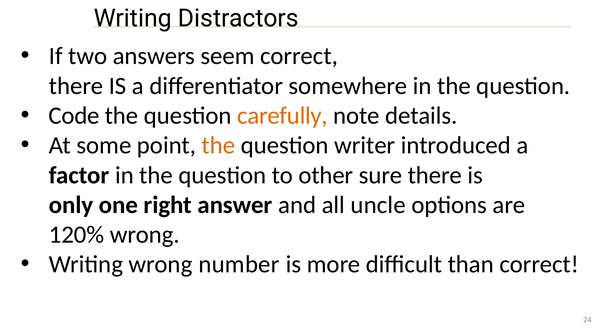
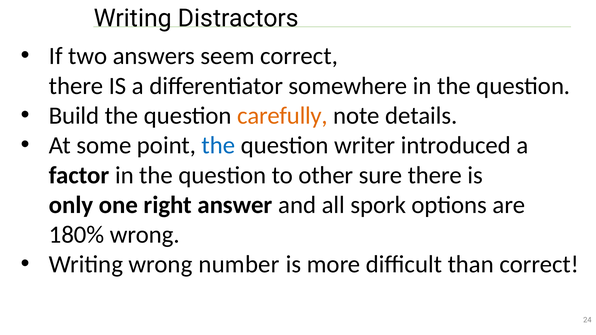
Code: Code -> Build (74, 116)
the colour: orange -> blue (218, 145)
uncle: uncle -> spork (378, 205)
120%: 120% -> 180% (77, 235)
